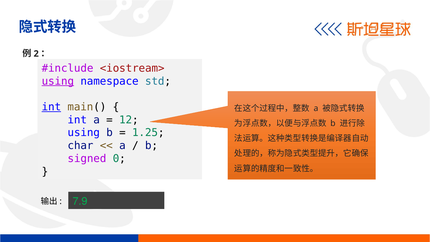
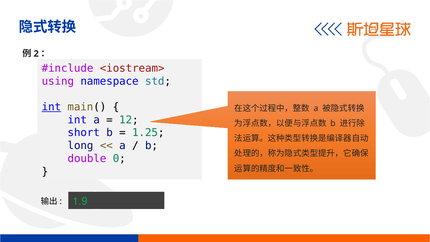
using underline: present -> none (58, 81)
using: using -> short (84, 133)
char: char -> long (80, 146)
signed: signed -> double (87, 159)
7.9: 7.9 -> 1.9 (80, 201)
